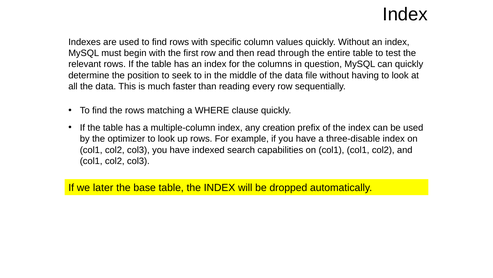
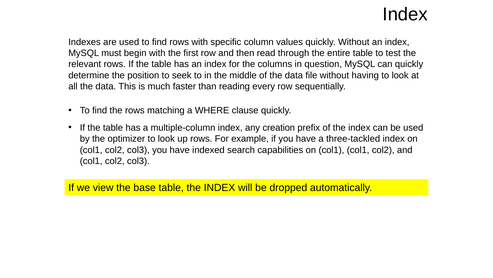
three-disable: three-disable -> three-tackled (353, 139)
later: later -> view (103, 187)
